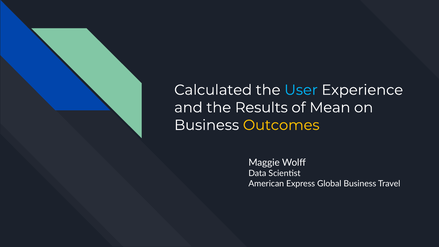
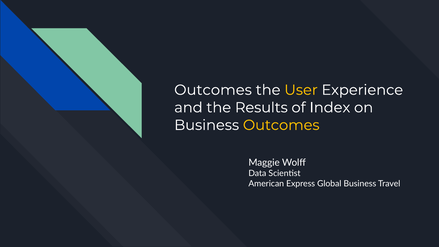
Calculated: Calculated -> Outcomes (213, 90)
User colour: light blue -> yellow (301, 90)
Mean: Mean -> Index (330, 108)
